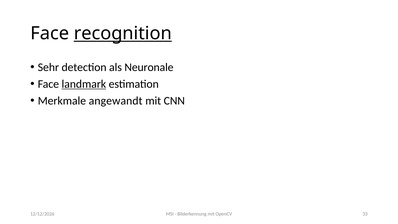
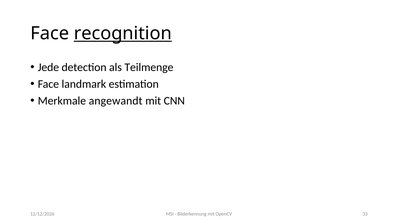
Sehr: Sehr -> Jede (48, 67)
Neuronale: Neuronale -> Teilmenge (149, 67)
landmark underline: present -> none (84, 84)
